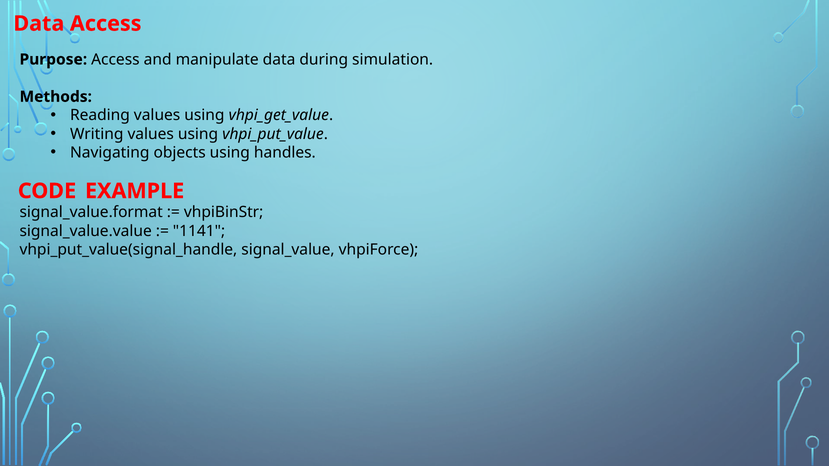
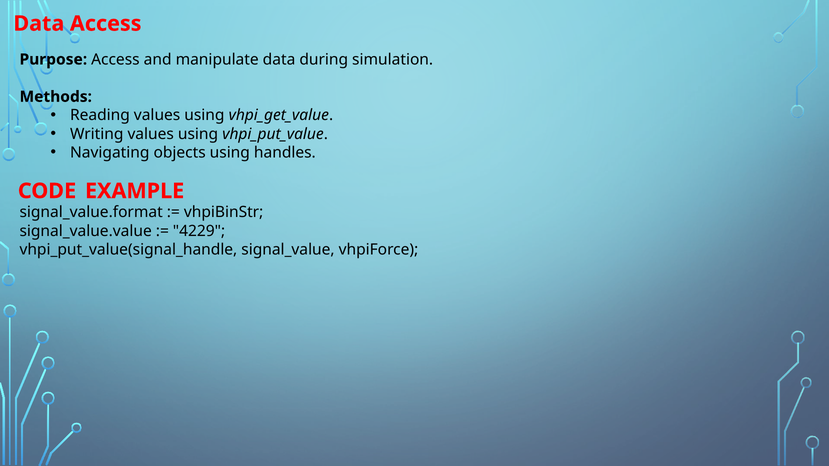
1141: 1141 -> 4229 (199, 231)
